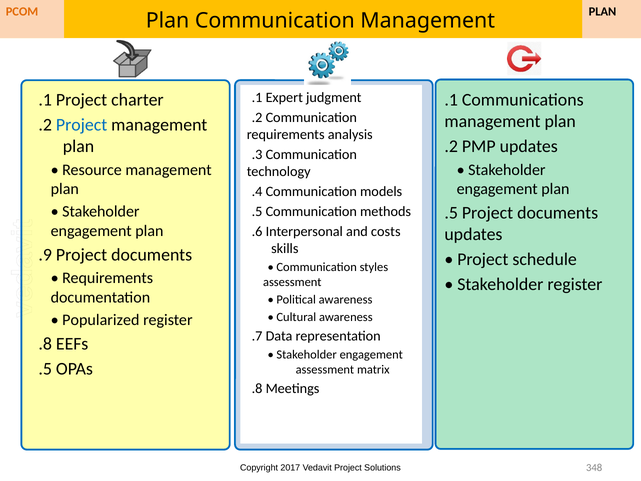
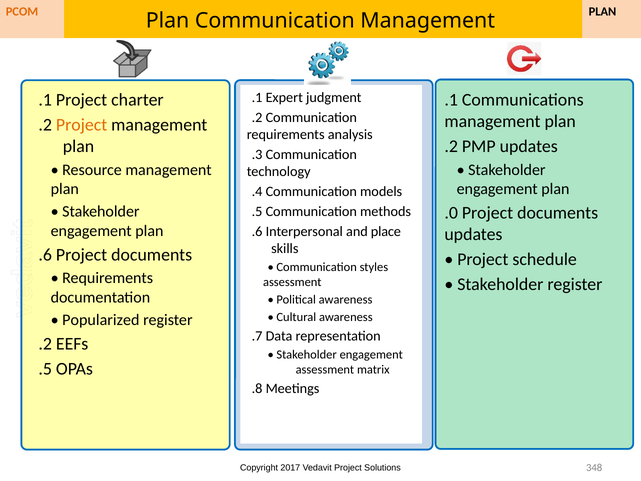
Project colour: blue -> orange (82, 125)
.5: .5 -> .0 (451, 213)
costs: costs -> place (386, 232)
.9: .9 -> .6 (45, 255)
.8: .8 -> .2 (45, 344)
